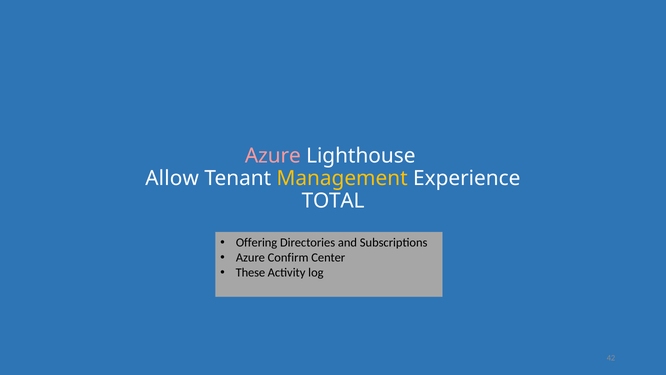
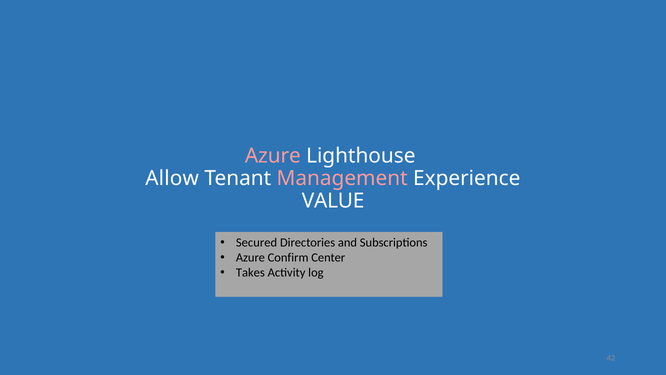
Management colour: yellow -> pink (342, 178)
TOTAL: TOTAL -> VALUE (333, 201)
Offering: Offering -> Secured (257, 243)
These: These -> Takes (250, 272)
